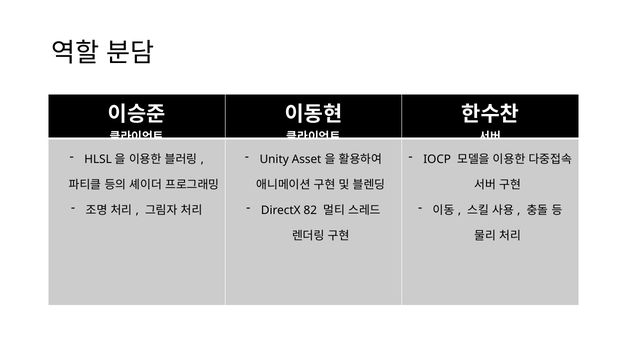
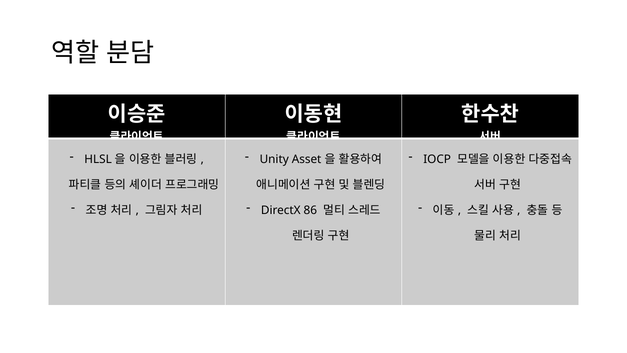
82: 82 -> 86 (310, 210)
